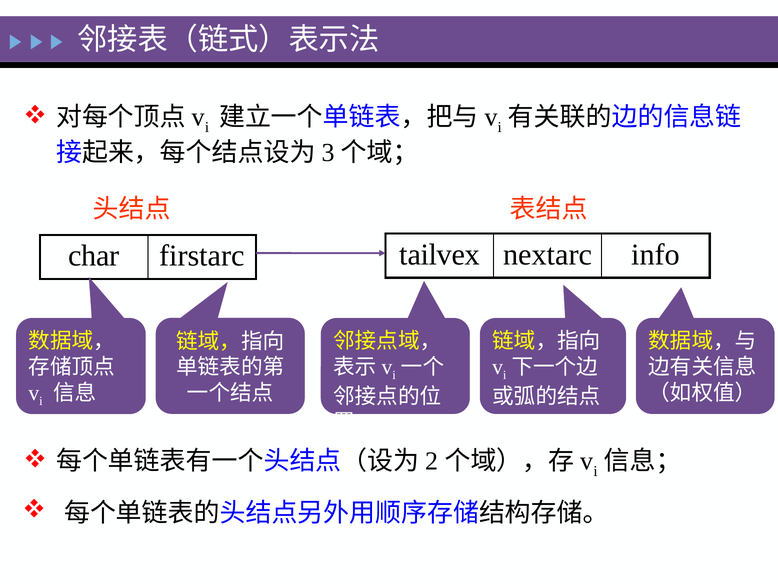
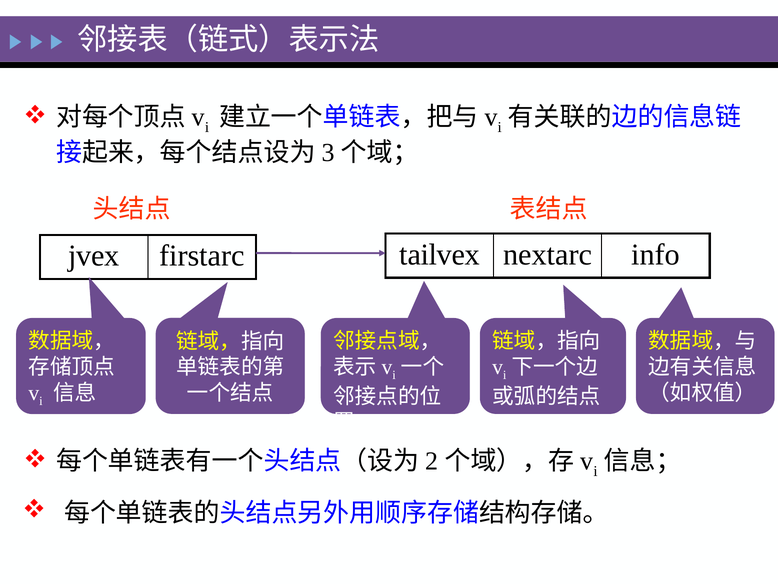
char: char -> jvex (94, 256)
